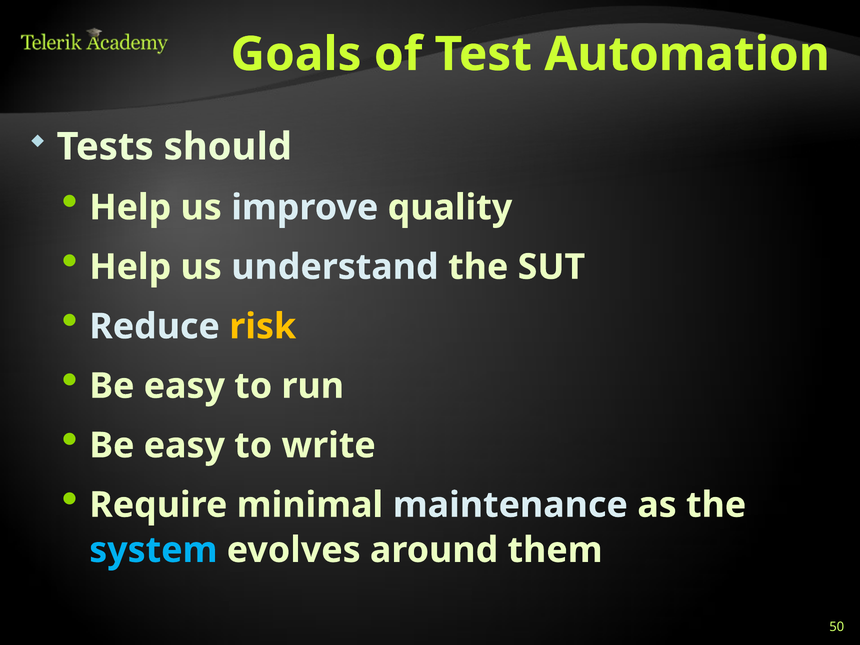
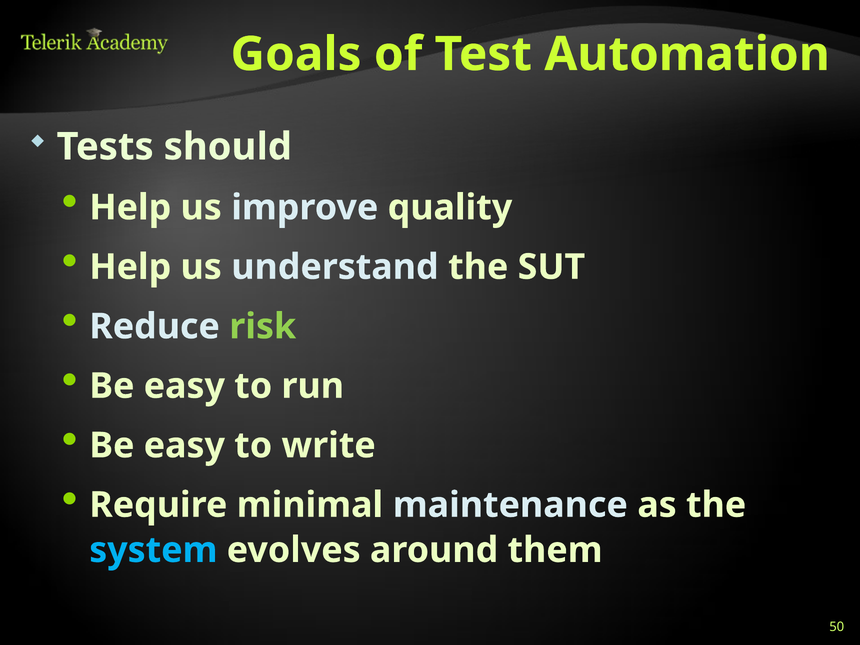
risk colour: yellow -> light green (263, 327)
